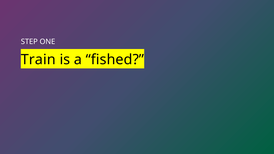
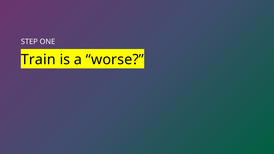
fished: fished -> worse (115, 60)
